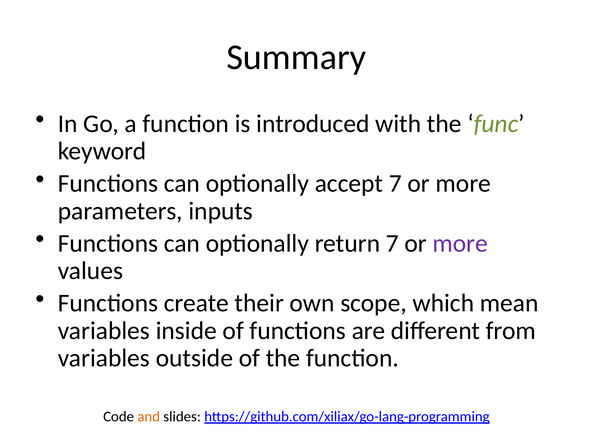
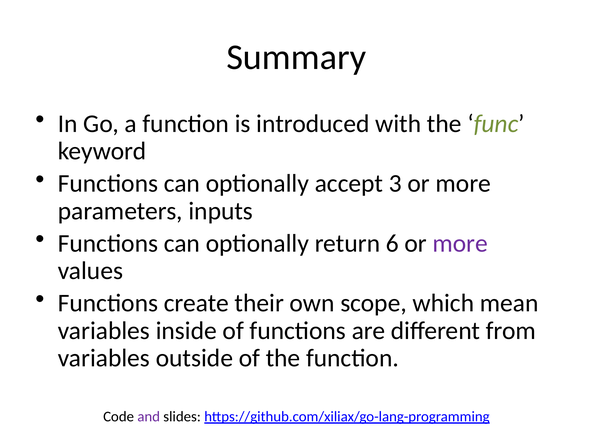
accept 7: 7 -> 3 (395, 184)
return 7: 7 -> 6 (392, 244)
and colour: orange -> purple (149, 417)
